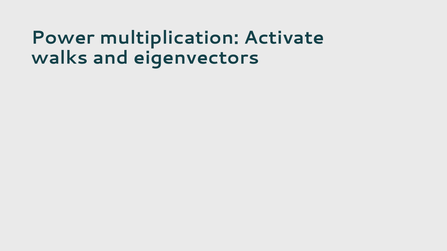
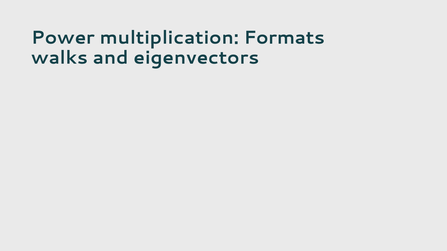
Activate: Activate -> Formats (284, 38)
